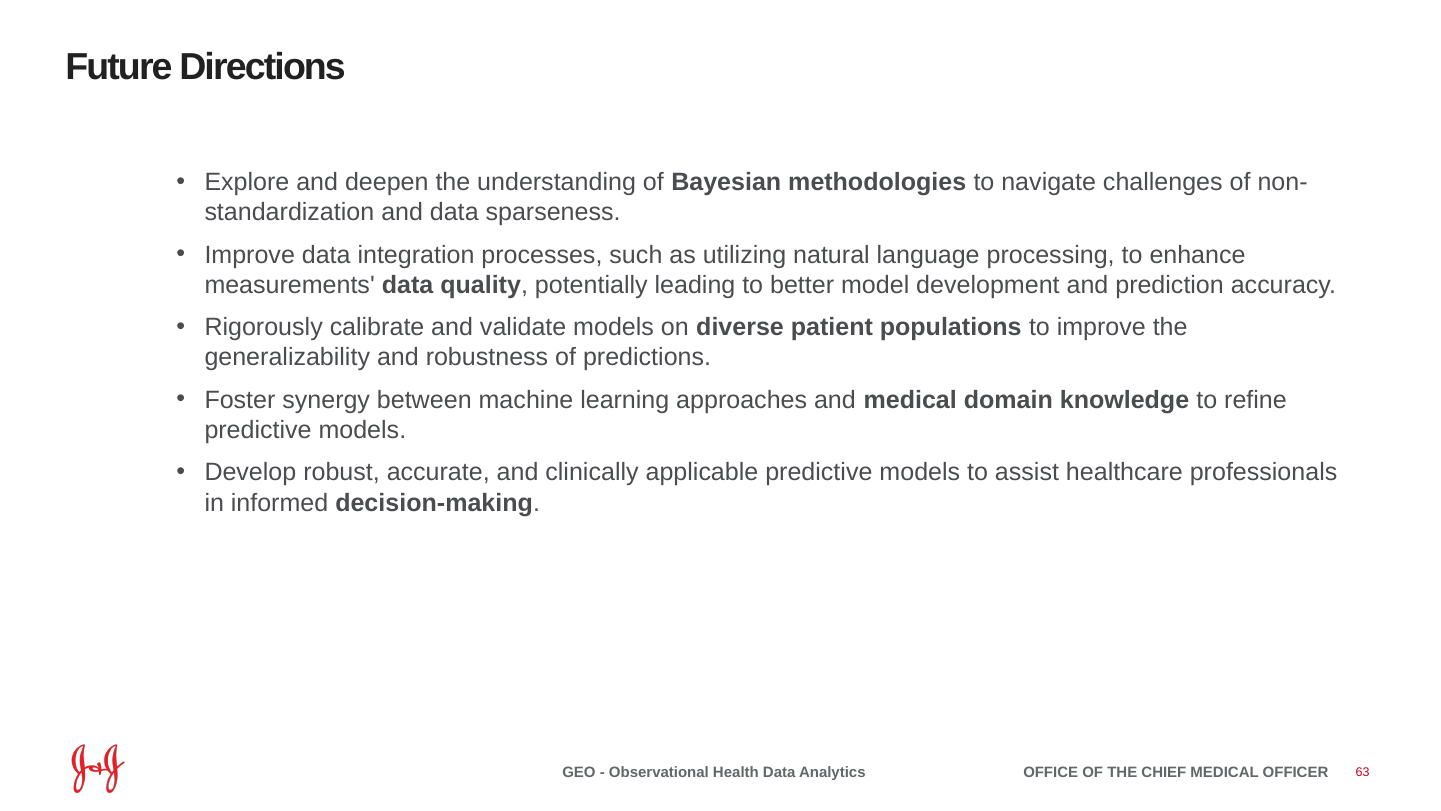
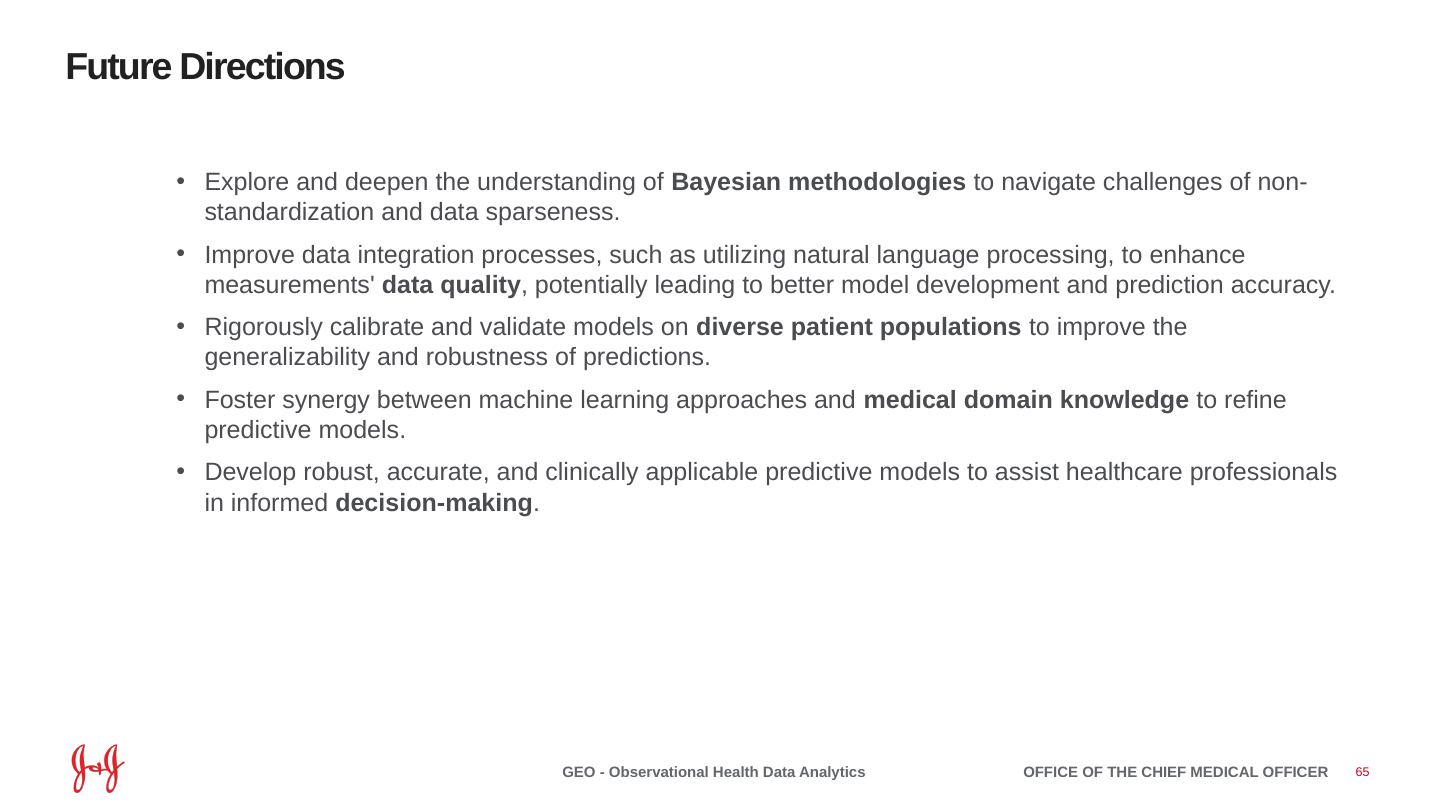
63: 63 -> 65 (1363, 772)
